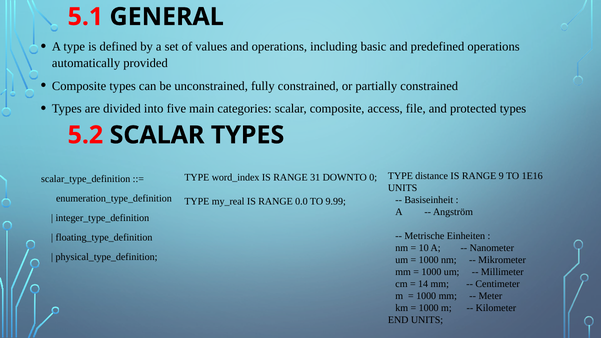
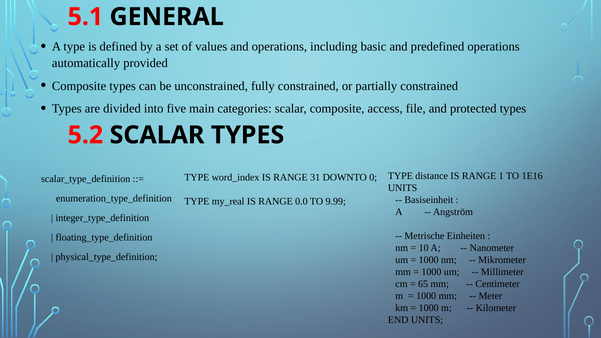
9: 9 -> 1 (501, 176)
14: 14 -> 65 (423, 284)
